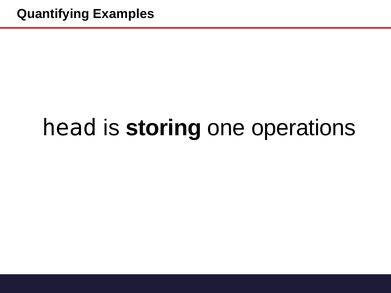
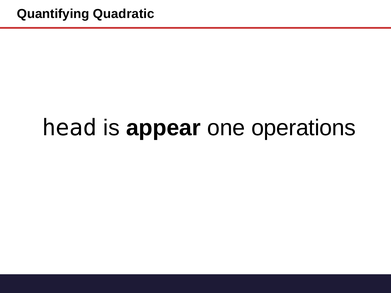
Examples: Examples -> Quadratic (124, 14)
storing: storing -> appear (163, 128)
